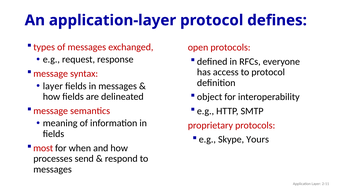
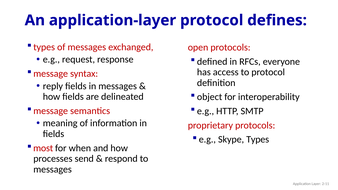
layer: layer -> reply (53, 86)
Skype Yours: Yours -> Types (258, 140)
